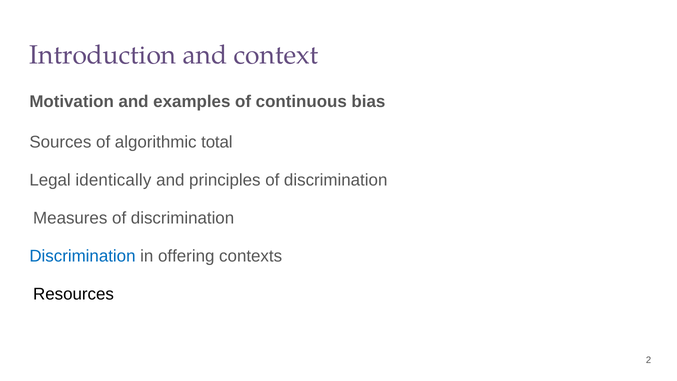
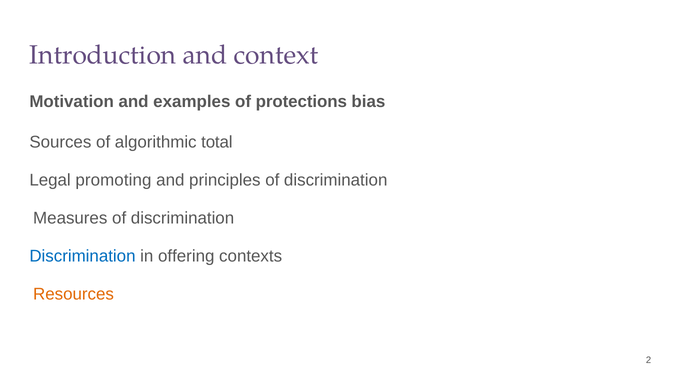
continuous: continuous -> protections (301, 101)
identically: identically -> promoting (113, 180)
Resources colour: black -> orange (74, 294)
